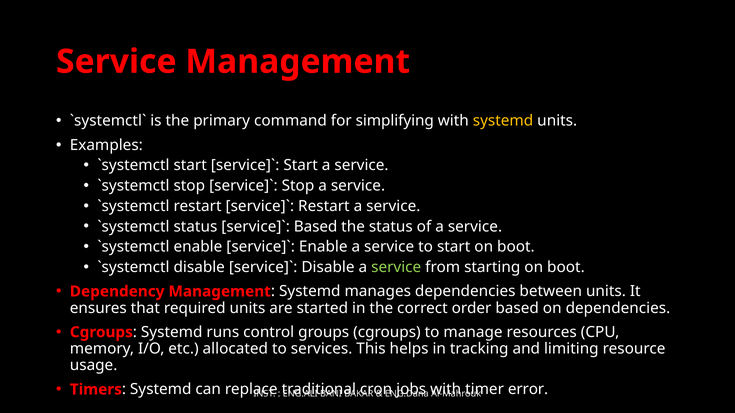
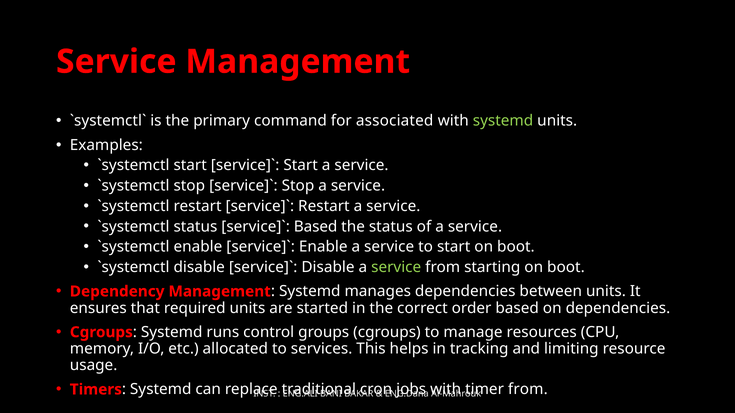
simplifying: simplifying -> associated (395, 121)
systemd colour: yellow -> light green (503, 121)
timer error: error -> from (528, 390)
